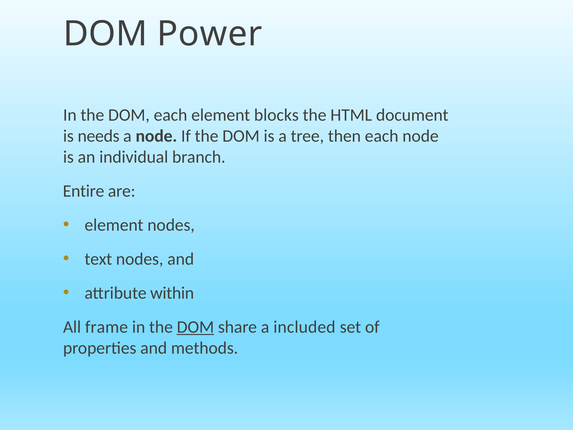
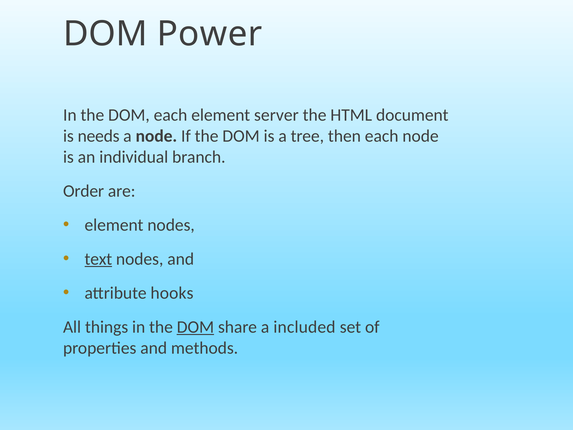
blocks: blocks -> server (276, 115)
Entire: Entire -> Order (84, 191)
text underline: none -> present (98, 259)
within: within -> hooks (172, 293)
frame: frame -> things (107, 327)
